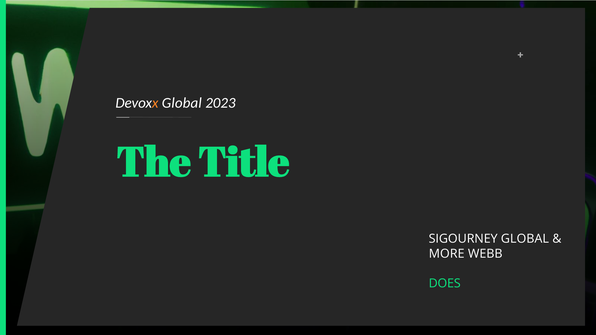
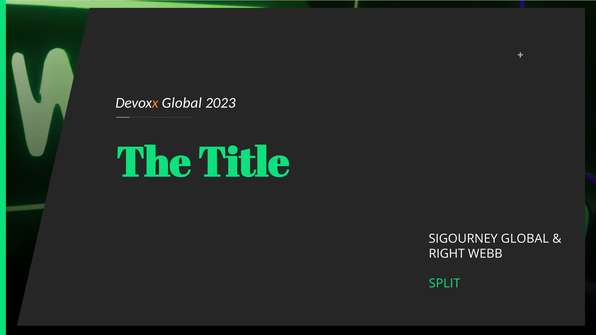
MORE: MORE -> RIGHT (447, 254)
DOES: DOES -> SPLIT (445, 284)
